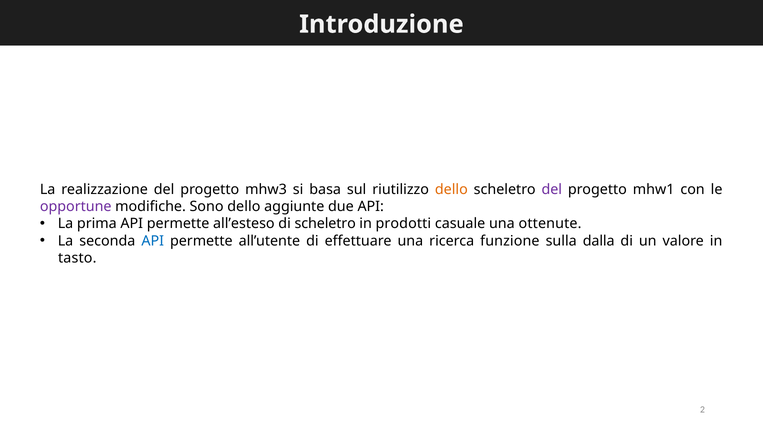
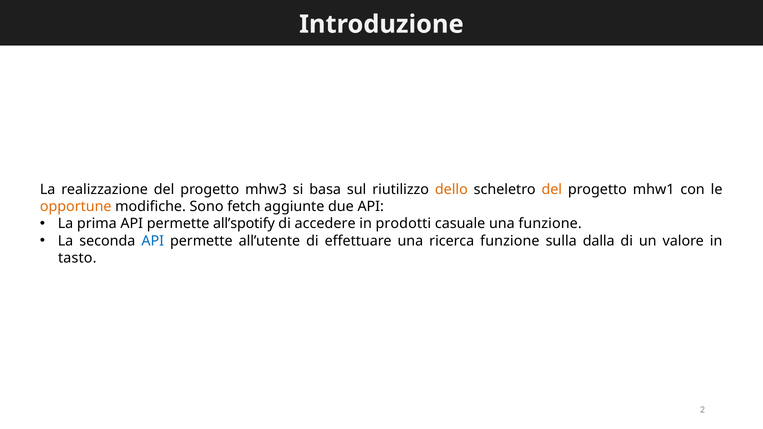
del colour: purple -> orange (552, 189)
opportune colour: purple -> orange (76, 207)
Sono dello: dello -> fetch (244, 207)
all’esteso: all’esteso -> all’spotify (244, 224)
di scheletro: scheletro -> accedere (325, 224)
una ottenute: ottenute -> funzione (550, 224)
